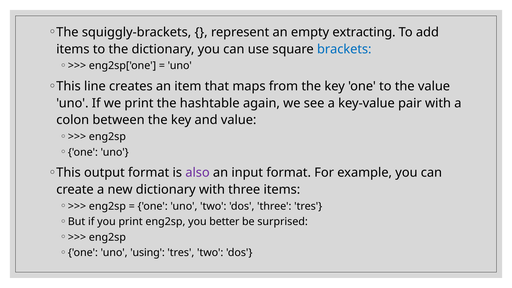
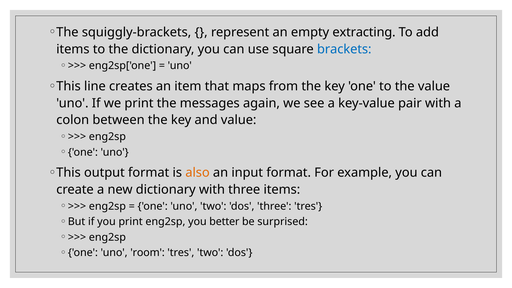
hashtable: hashtable -> messages (210, 103)
also colour: purple -> orange (198, 173)
using: using -> room (148, 253)
